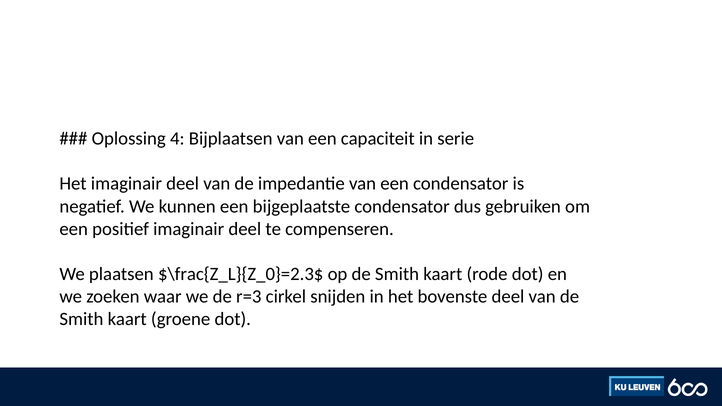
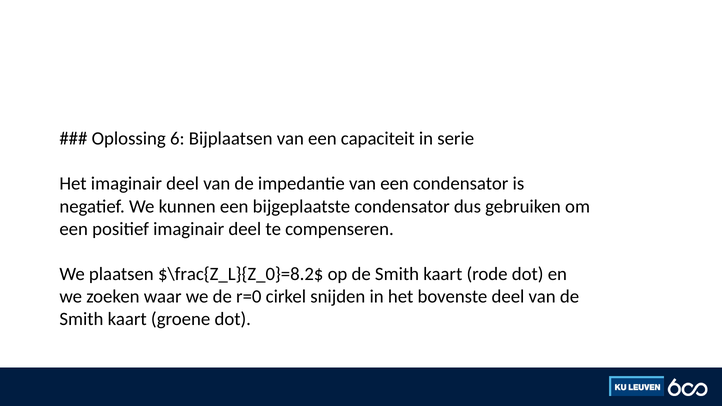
4: 4 -> 6 (177, 139)
$\frac{Z_L}{Z_0}=2.3$: $\frac{Z_L}{Z_0}=2.3$ -> $\frac{Z_L}{Z_0}=8.2$ (241, 274)
r=3: r=3 -> r=0 (249, 297)
